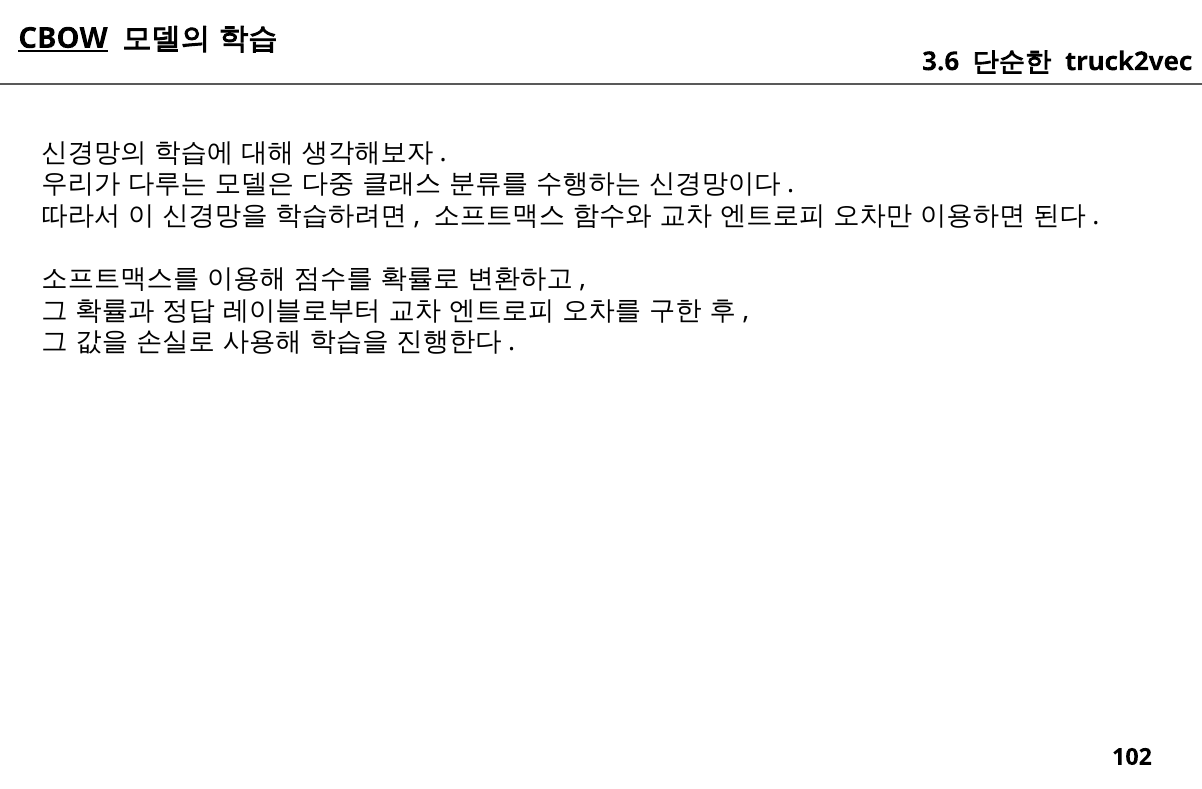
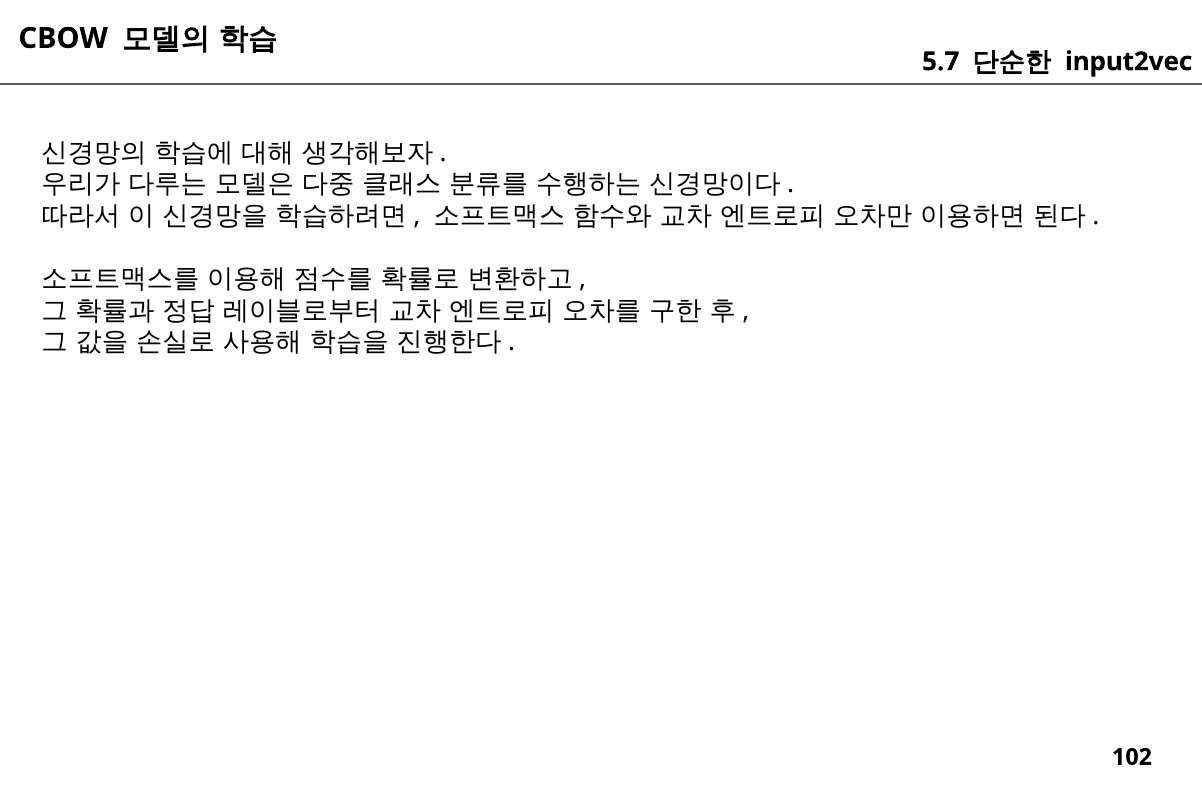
CBOW underline: present -> none (63, 38)
3.6: 3.6 -> 5.7 (941, 62)
truck2vec: truck2vec -> input2vec (1129, 62)
